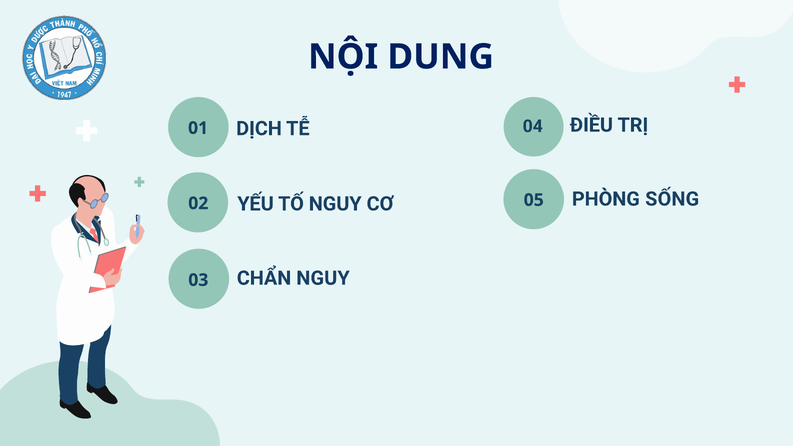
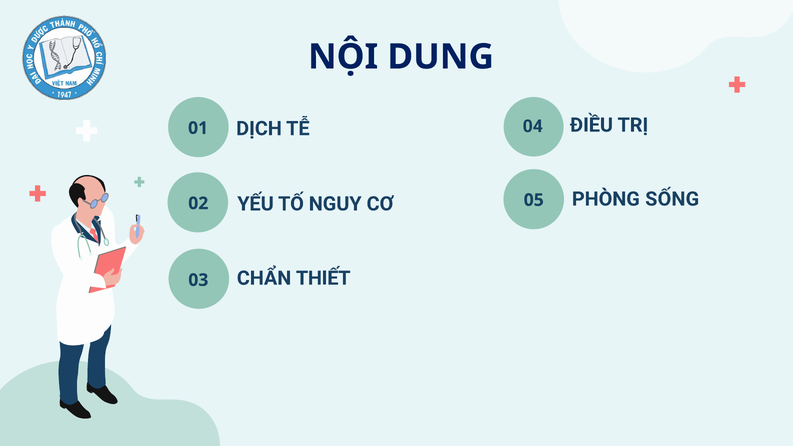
CHẨN NGUY: NGUY -> THIẾT (323, 278)
